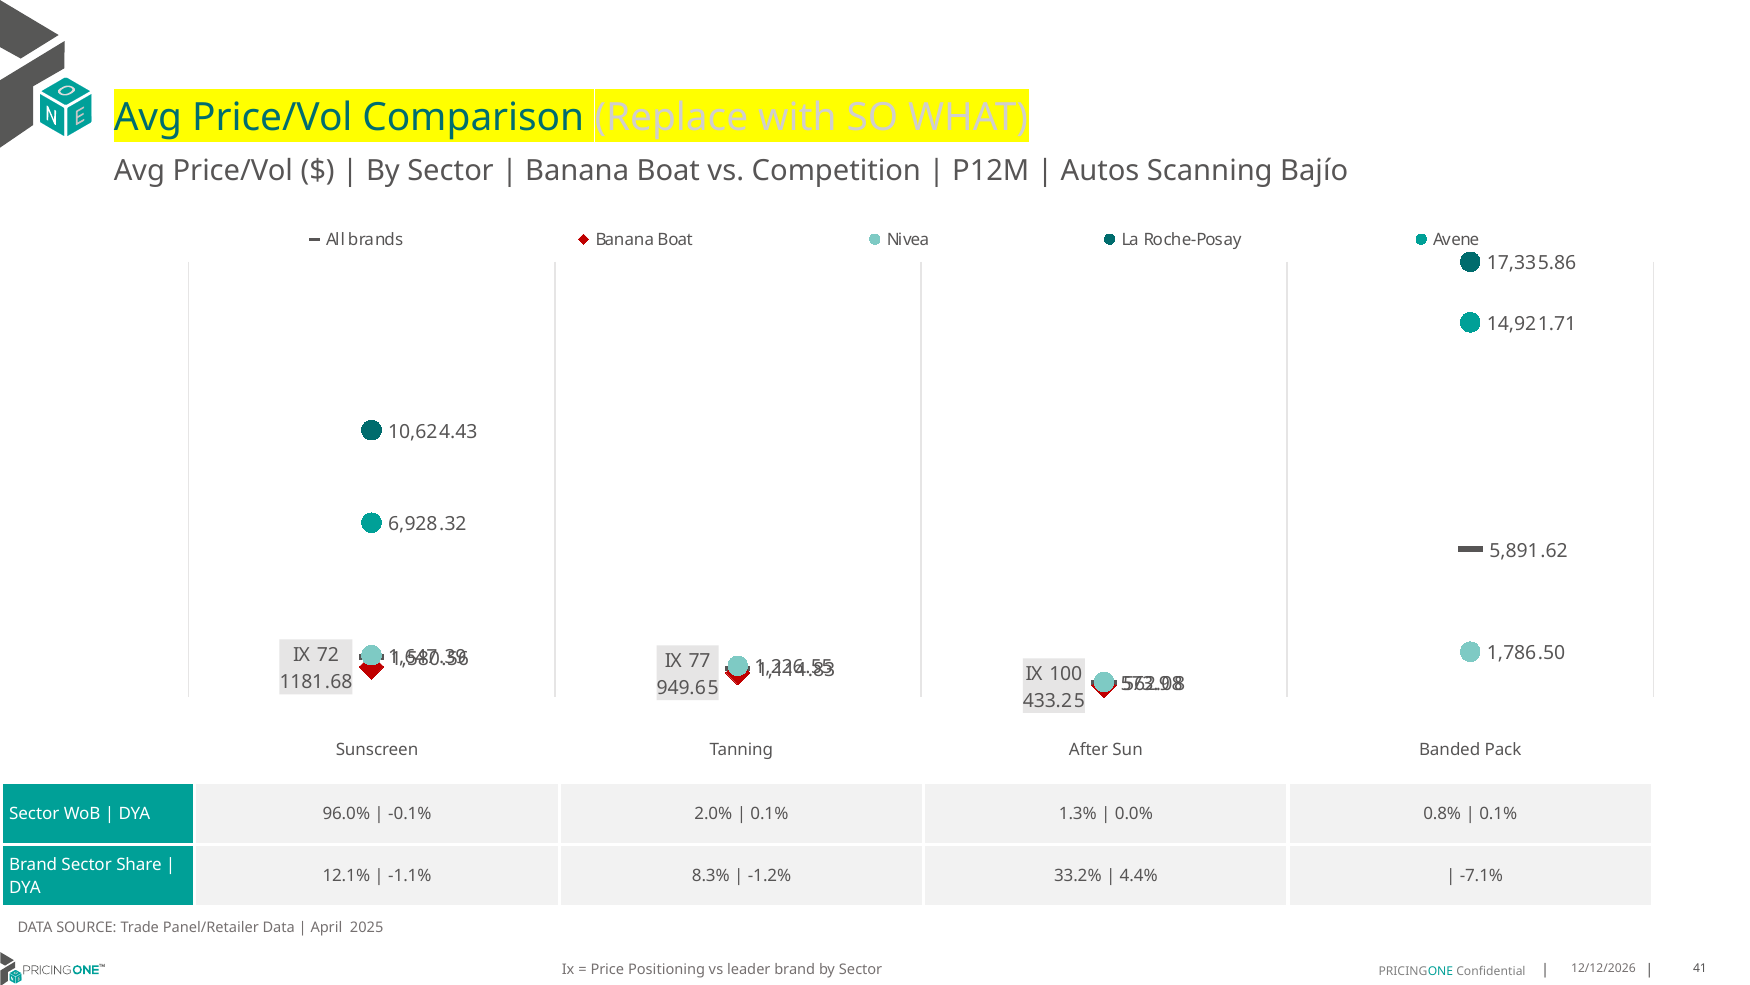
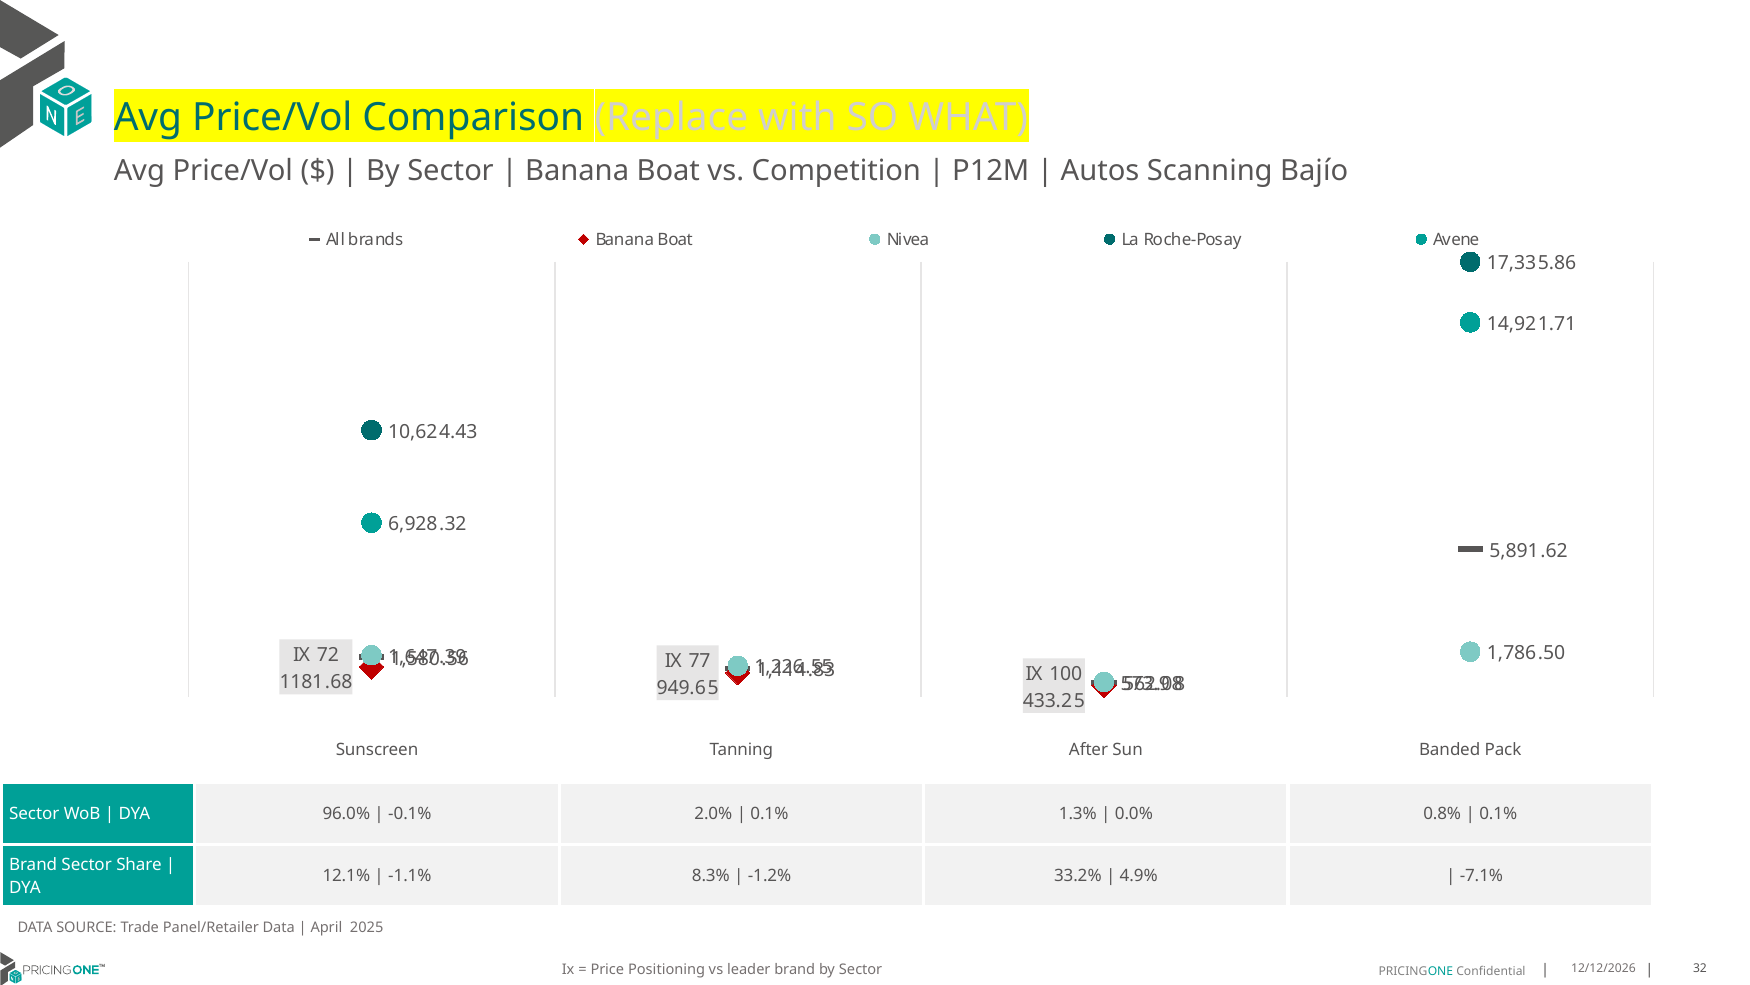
4.4%: 4.4% -> 4.9% (1139, 876)
41: 41 -> 32 (1700, 968)
